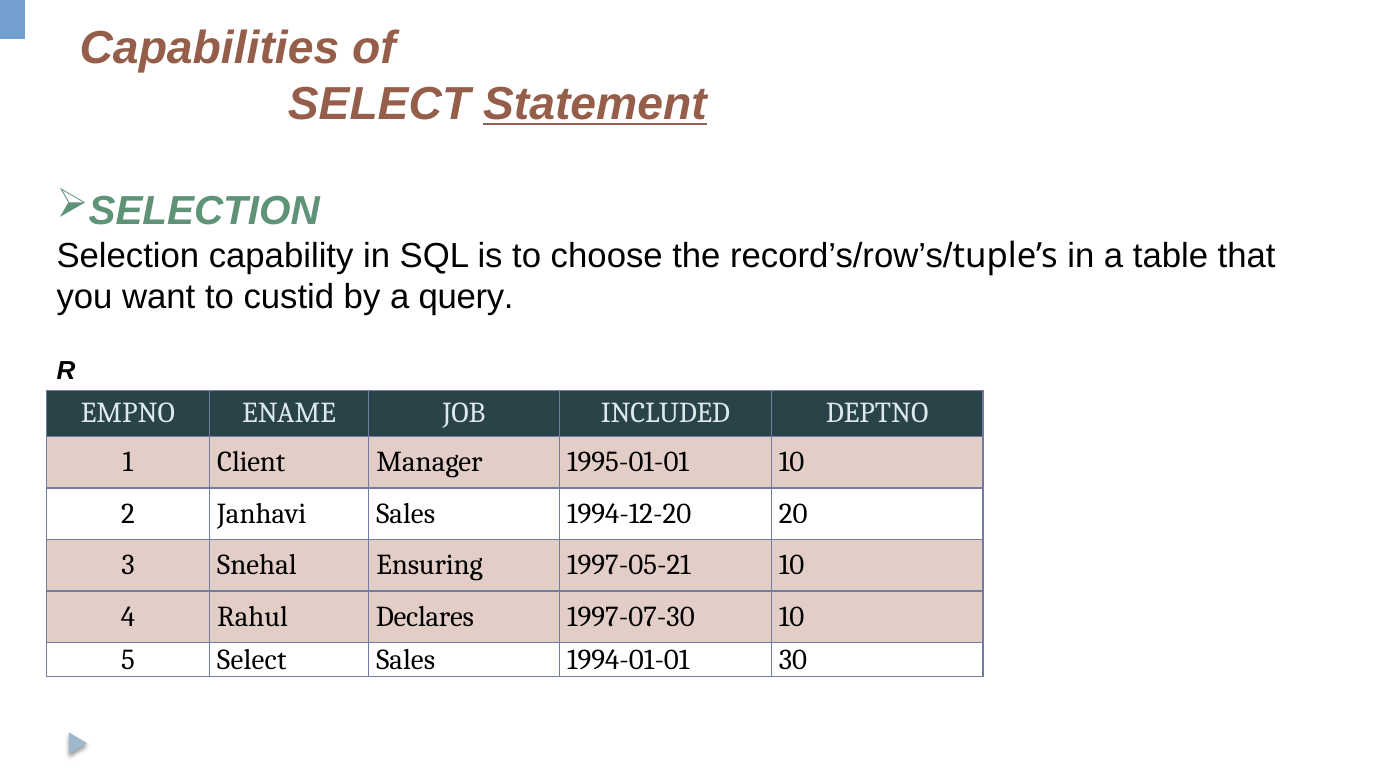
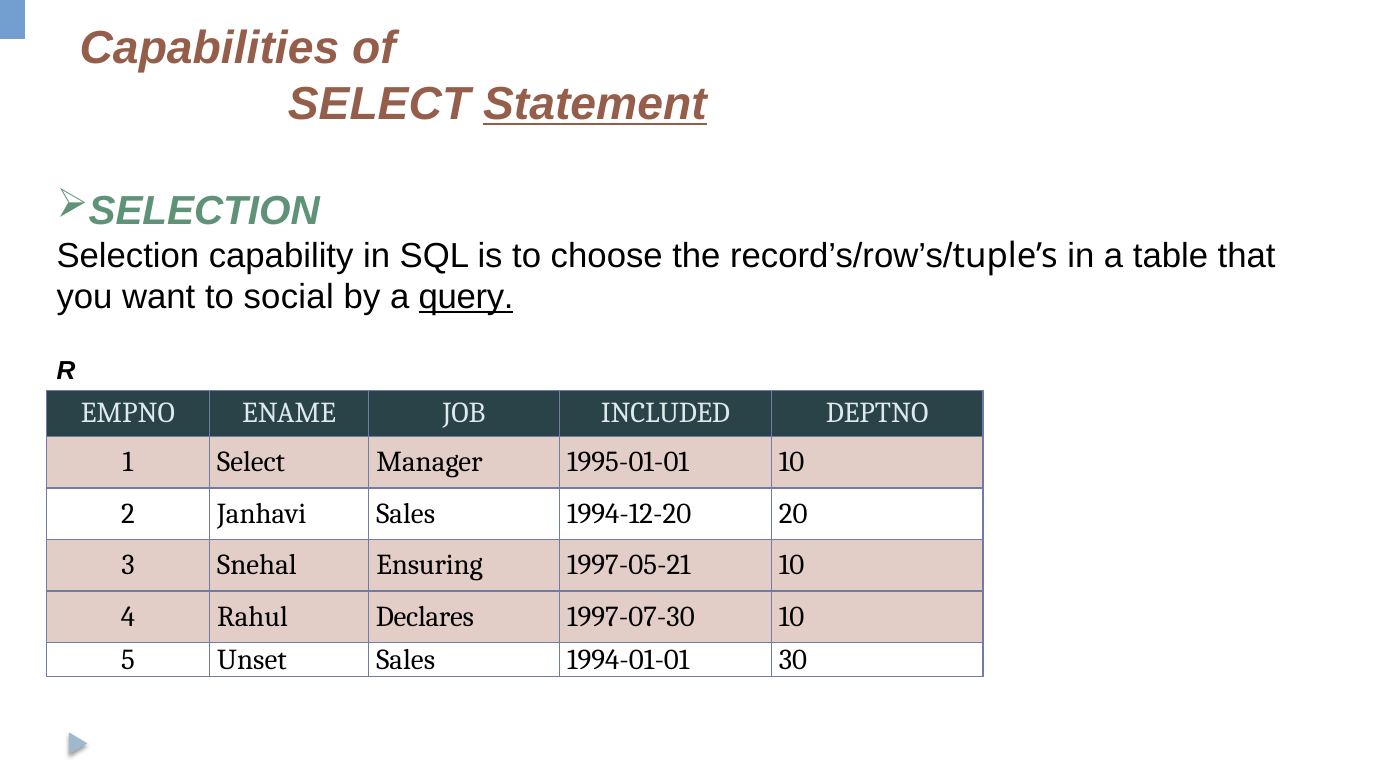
custid: custid -> social (289, 297)
query underline: none -> present (466, 297)
1 Client: Client -> Select (251, 462)
5 Select: Select -> Unset (252, 659)
